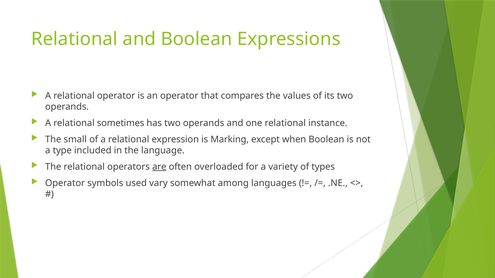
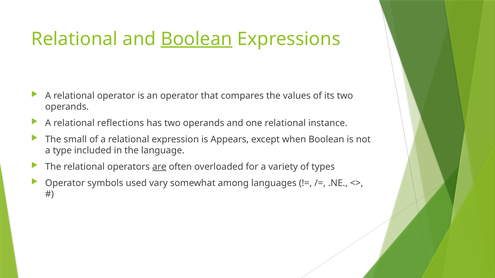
Boolean underline: none -> present (197, 39)
sometimes: sometimes -> reflections (121, 123)
Marking: Marking -> Appears (230, 140)
